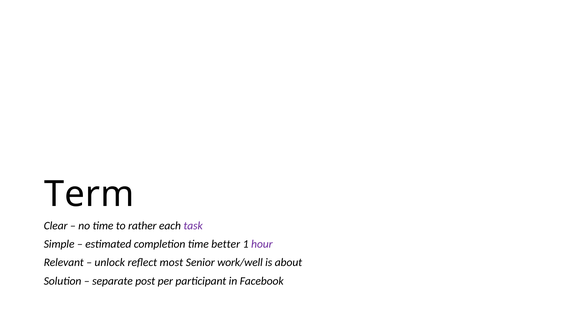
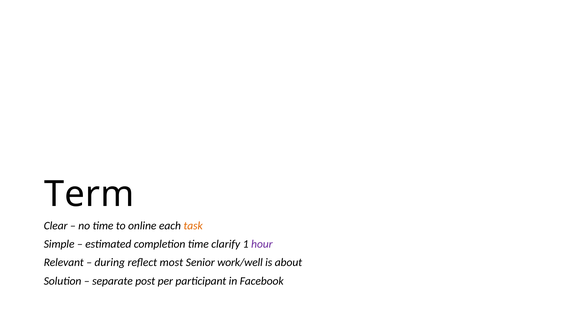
rather: rather -> online (142, 226)
task colour: purple -> orange (193, 226)
better: better -> clarify (226, 244)
unlock: unlock -> during (110, 263)
